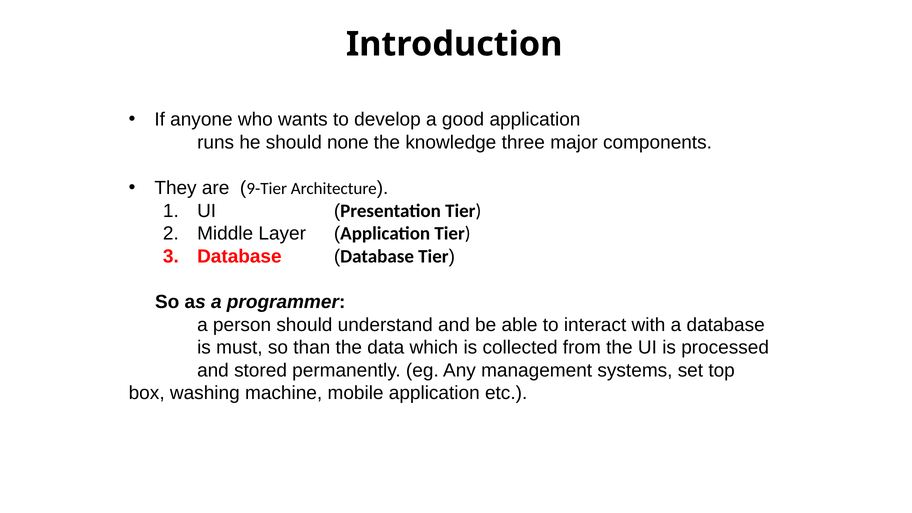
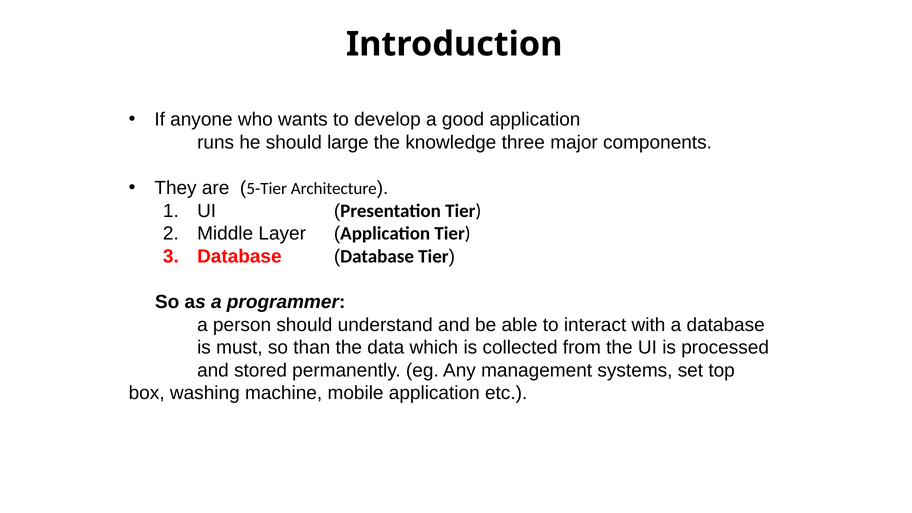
none: none -> large (348, 142)
9-Tier: 9-Tier -> 5-Tier (267, 189)
